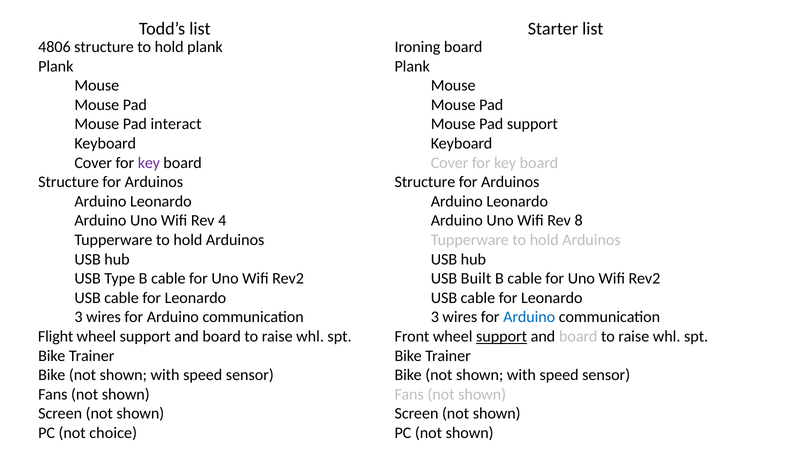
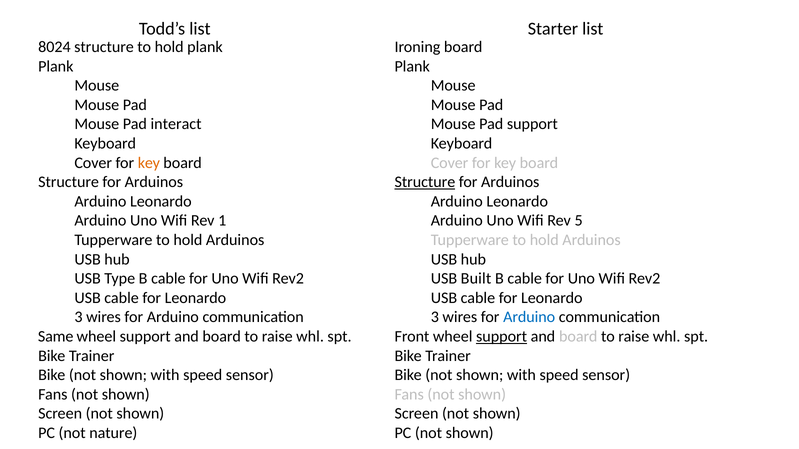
4806: 4806 -> 8024 (54, 47)
key colour: purple -> orange (149, 163)
Structure underline: none -> present (425, 182)
4: 4 -> 1 (222, 221)
8: 8 -> 5 (579, 221)
Flight: Flight -> Same (56, 337)
choice: choice -> nature (113, 433)
